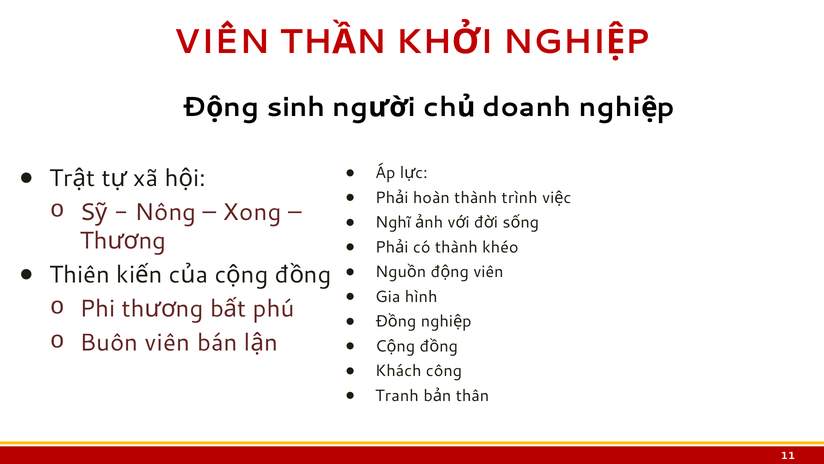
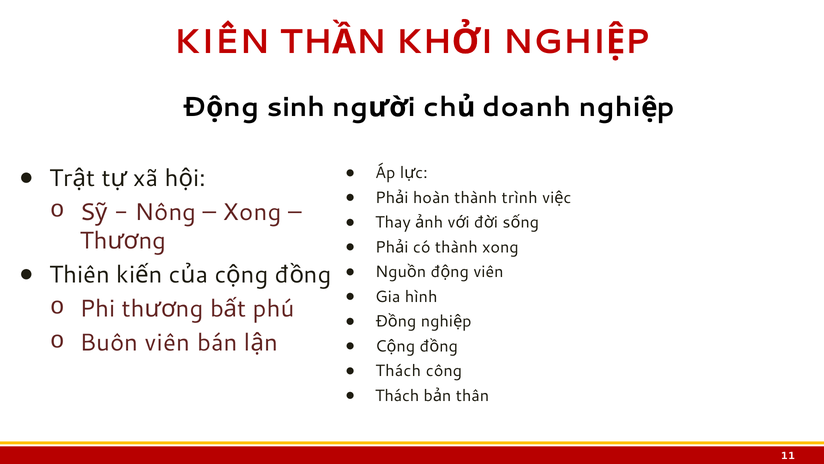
VIÊN: VIÊN -> KIÊN (222, 42)
Nghĩ: Nghĩ -> Thay (393, 222)
thành khéo: khéo -> xong (500, 247)
Khách: Khách -> Thách (398, 371)
Tranh: Tranh -> Thách (397, 395)
